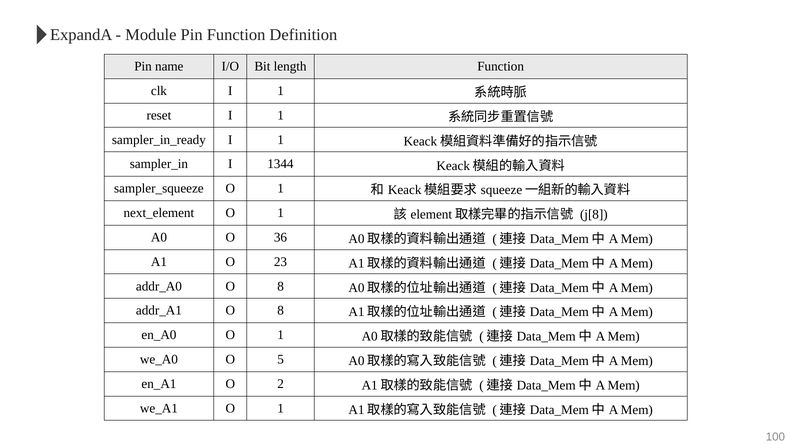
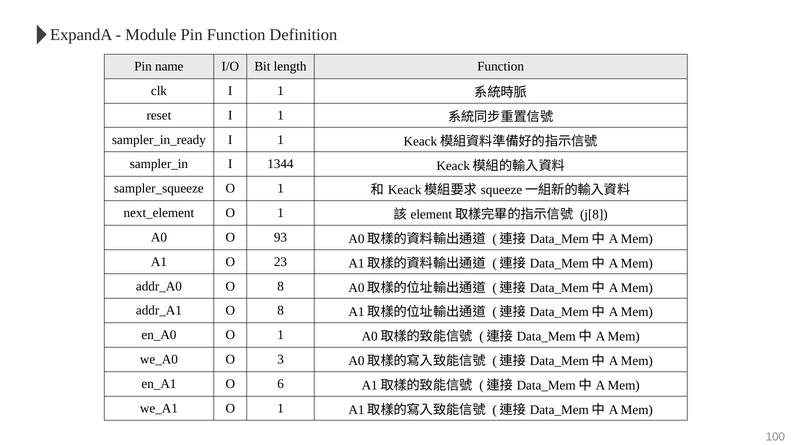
36: 36 -> 93 (281, 237)
5: 5 -> 3 (281, 359)
2: 2 -> 6 (281, 384)
